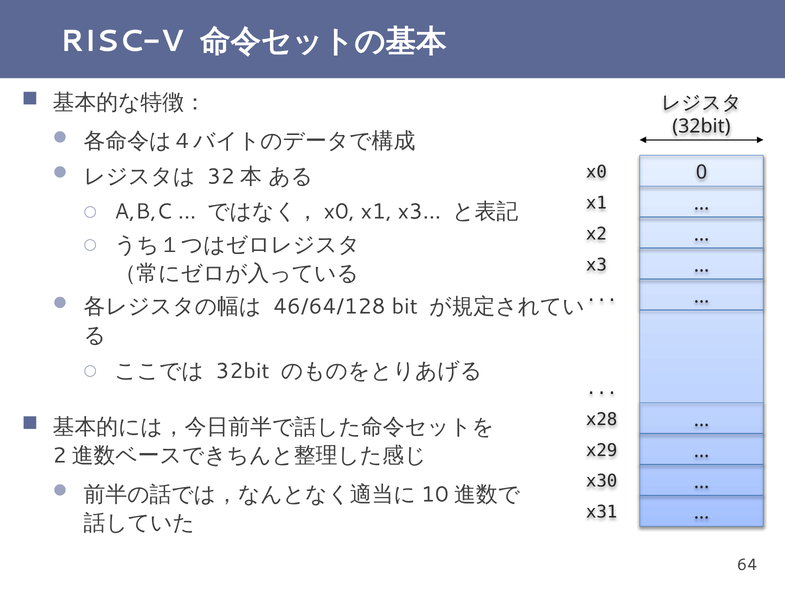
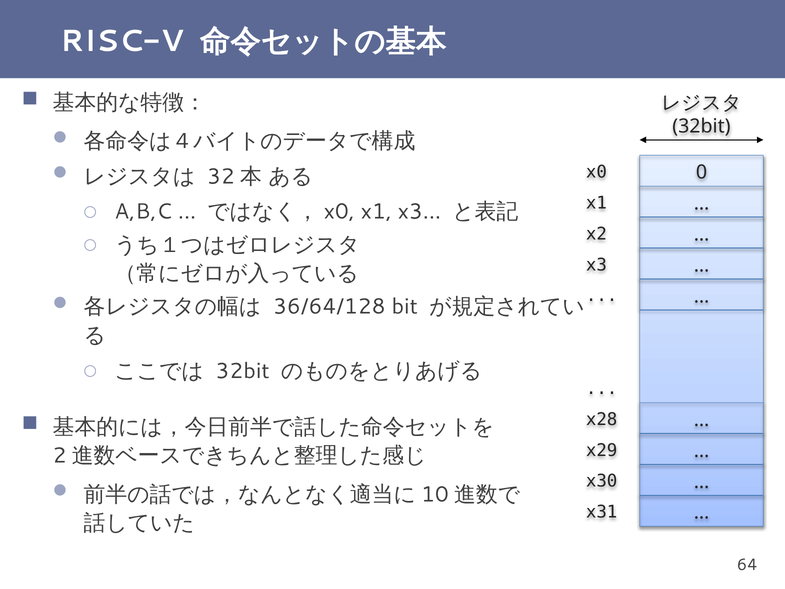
46/64/128: 46/64/128 -> 36/64/128 (329, 307)
